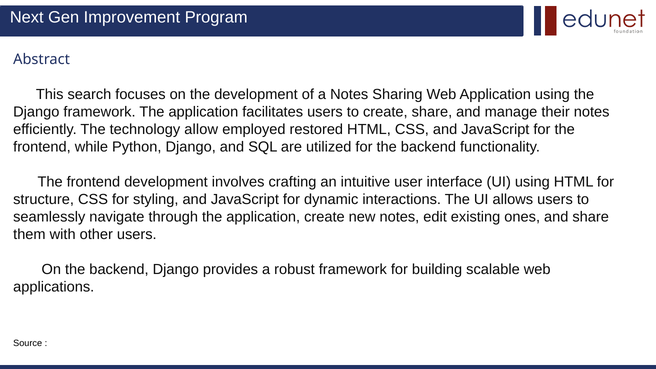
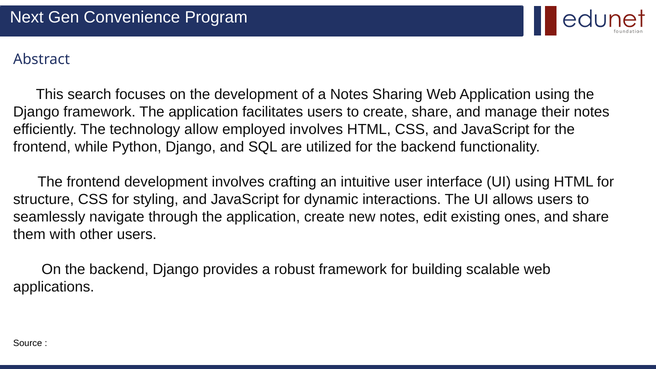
Improvement: Improvement -> Convenience (132, 17)
employed restored: restored -> involves (316, 130)
